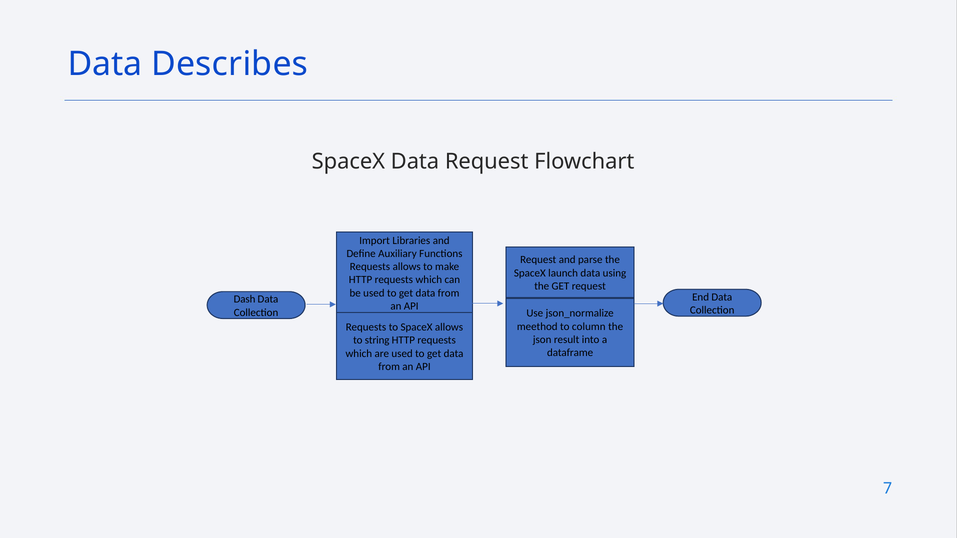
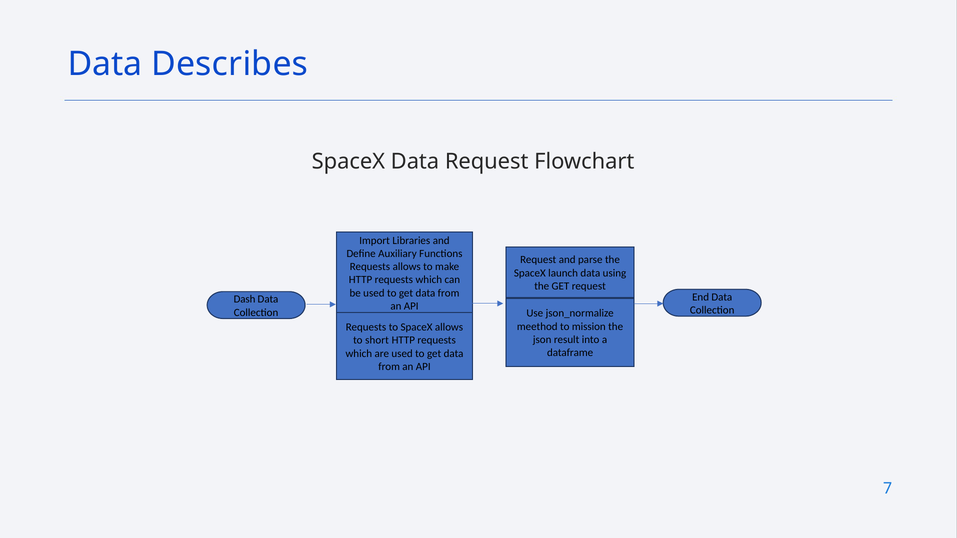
column: column -> mission (589, 327)
string: string -> short (377, 340)
